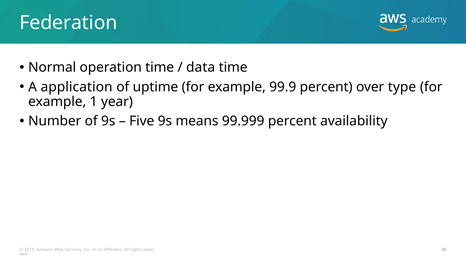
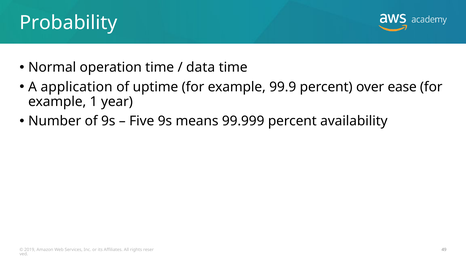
Federation: Federation -> Probability (68, 23)
type: type -> ease (402, 87)
